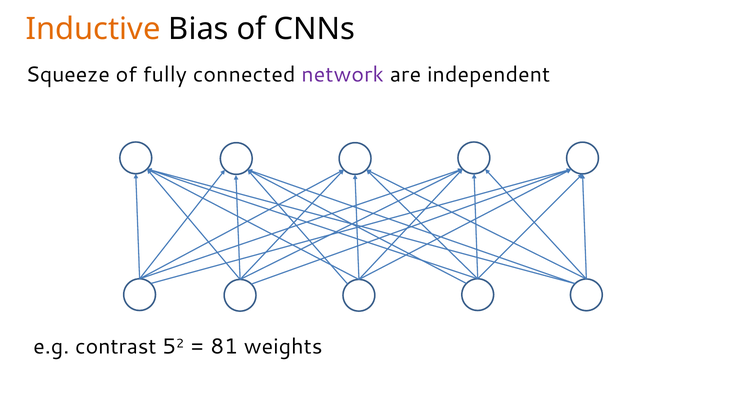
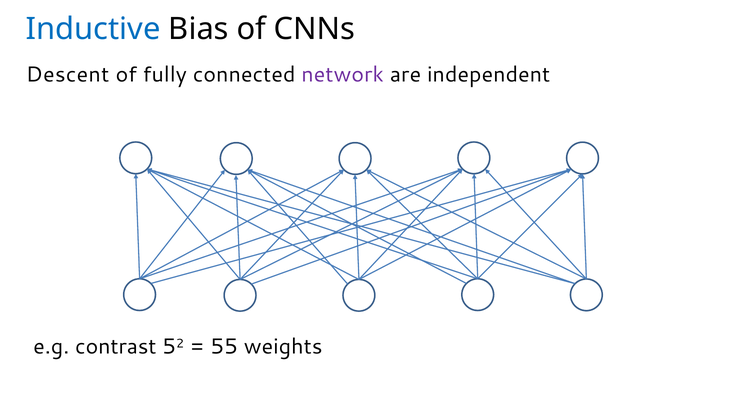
Inductive colour: orange -> blue (93, 29)
Squeeze: Squeeze -> Descent (68, 75)
81: 81 -> 55 (224, 347)
